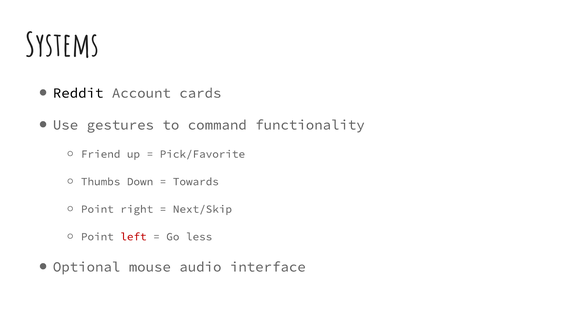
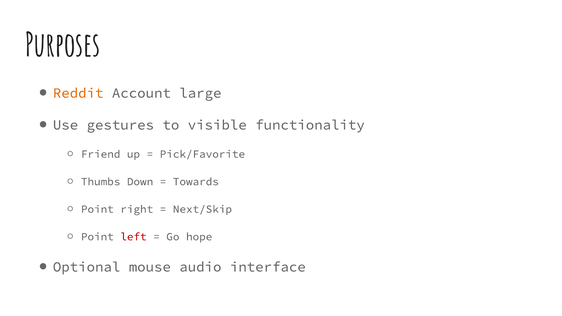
Systems: Systems -> Purposes (62, 46)
Reddit colour: black -> orange (78, 93)
cards: cards -> large (200, 93)
command: command -> visible (217, 125)
less: less -> hope (199, 237)
